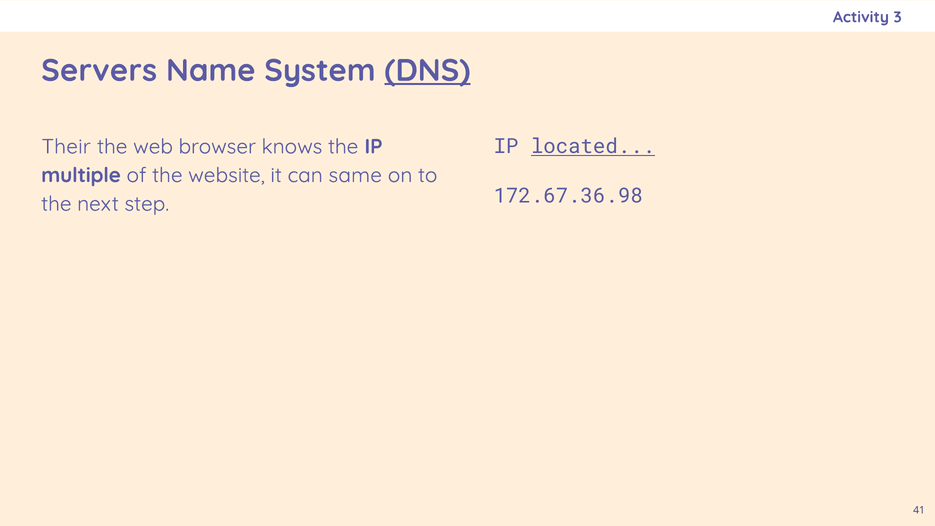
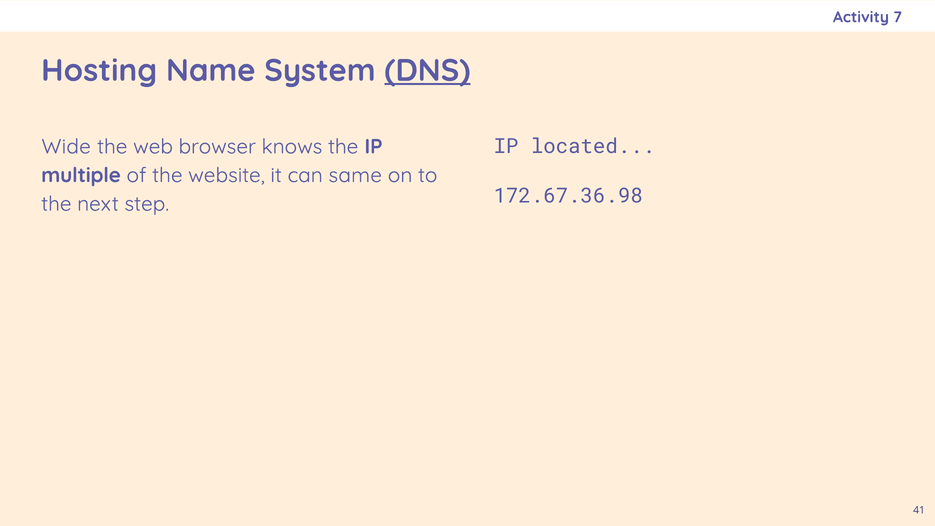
3: 3 -> 7 (898, 17)
Servers: Servers -> Hosting (99, 71)
Their: Their -> Wide (66, 147)
located underline: present -> none (593, 147)
